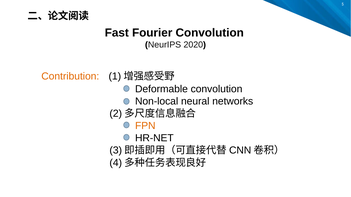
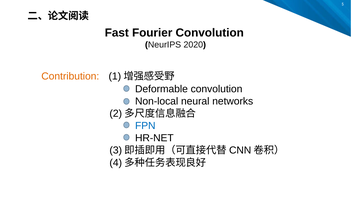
FPN colour: orange -> blue (145, 126)
